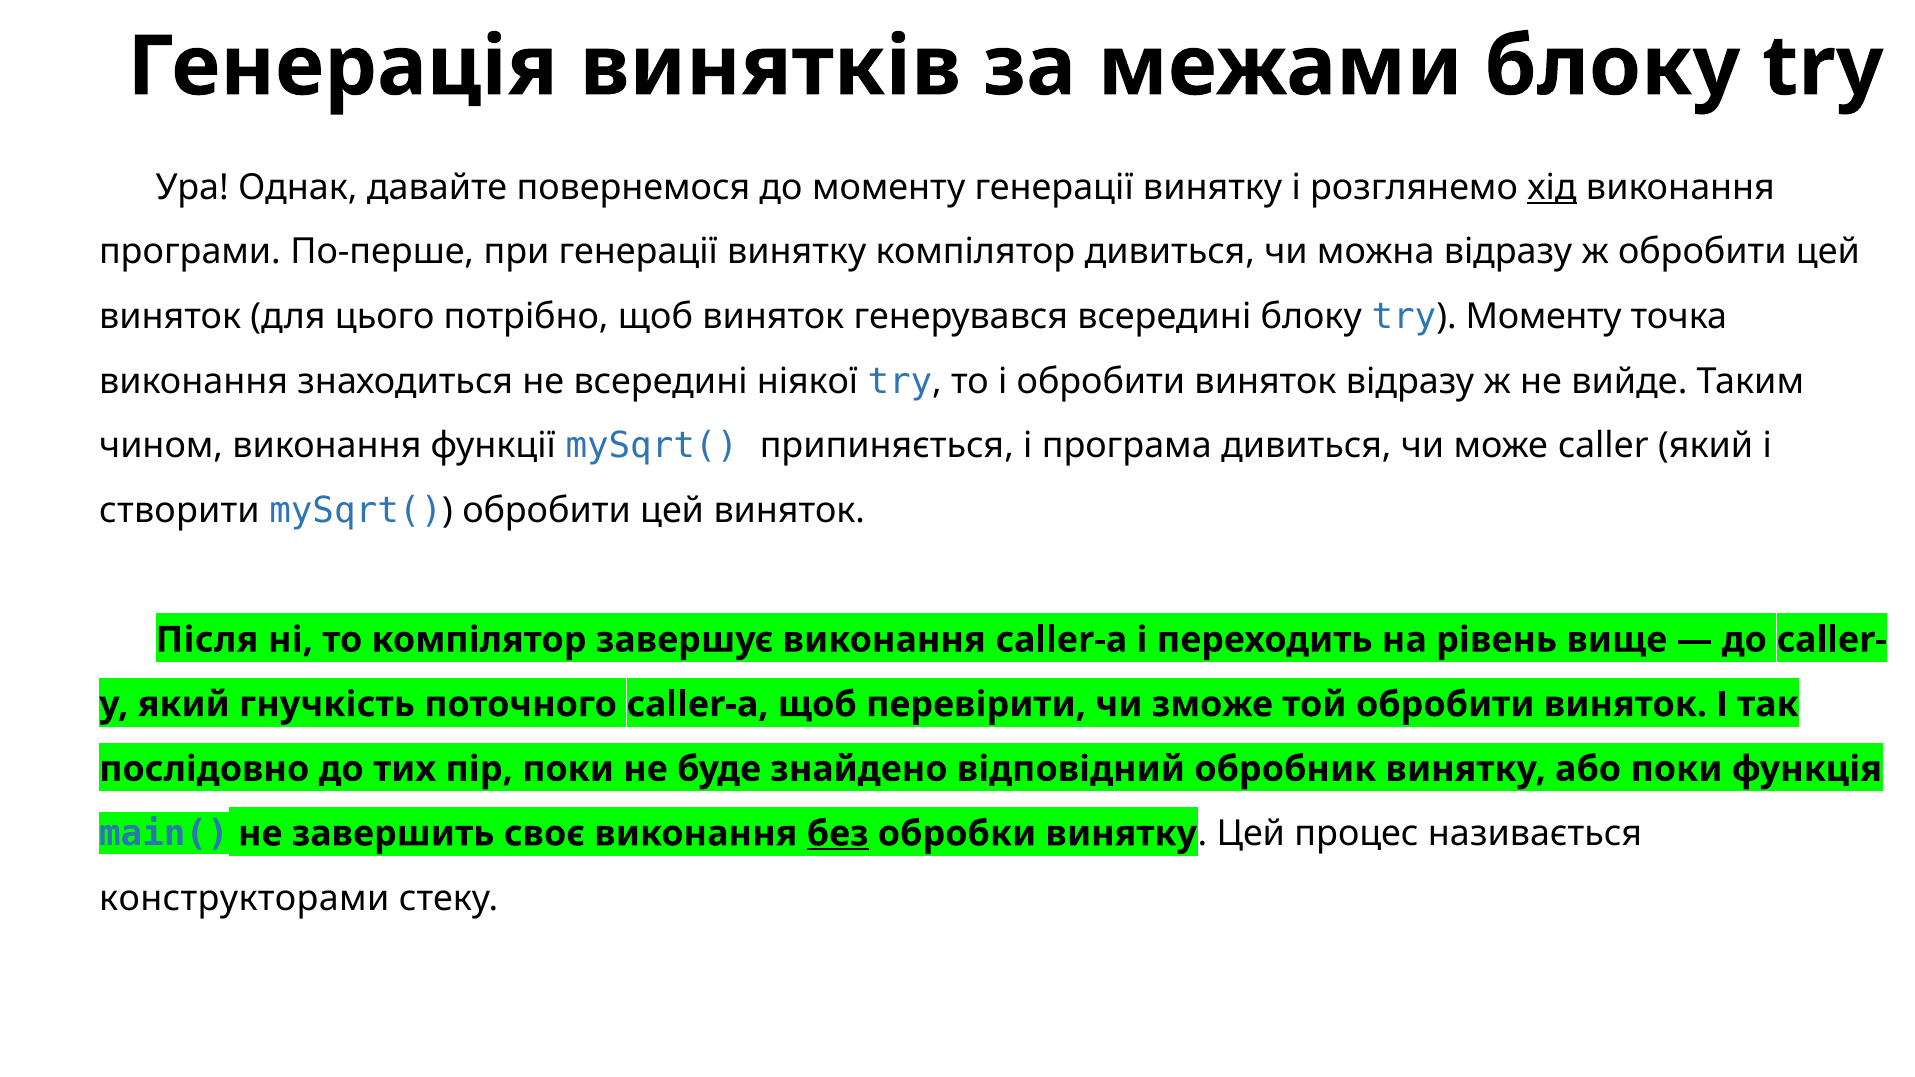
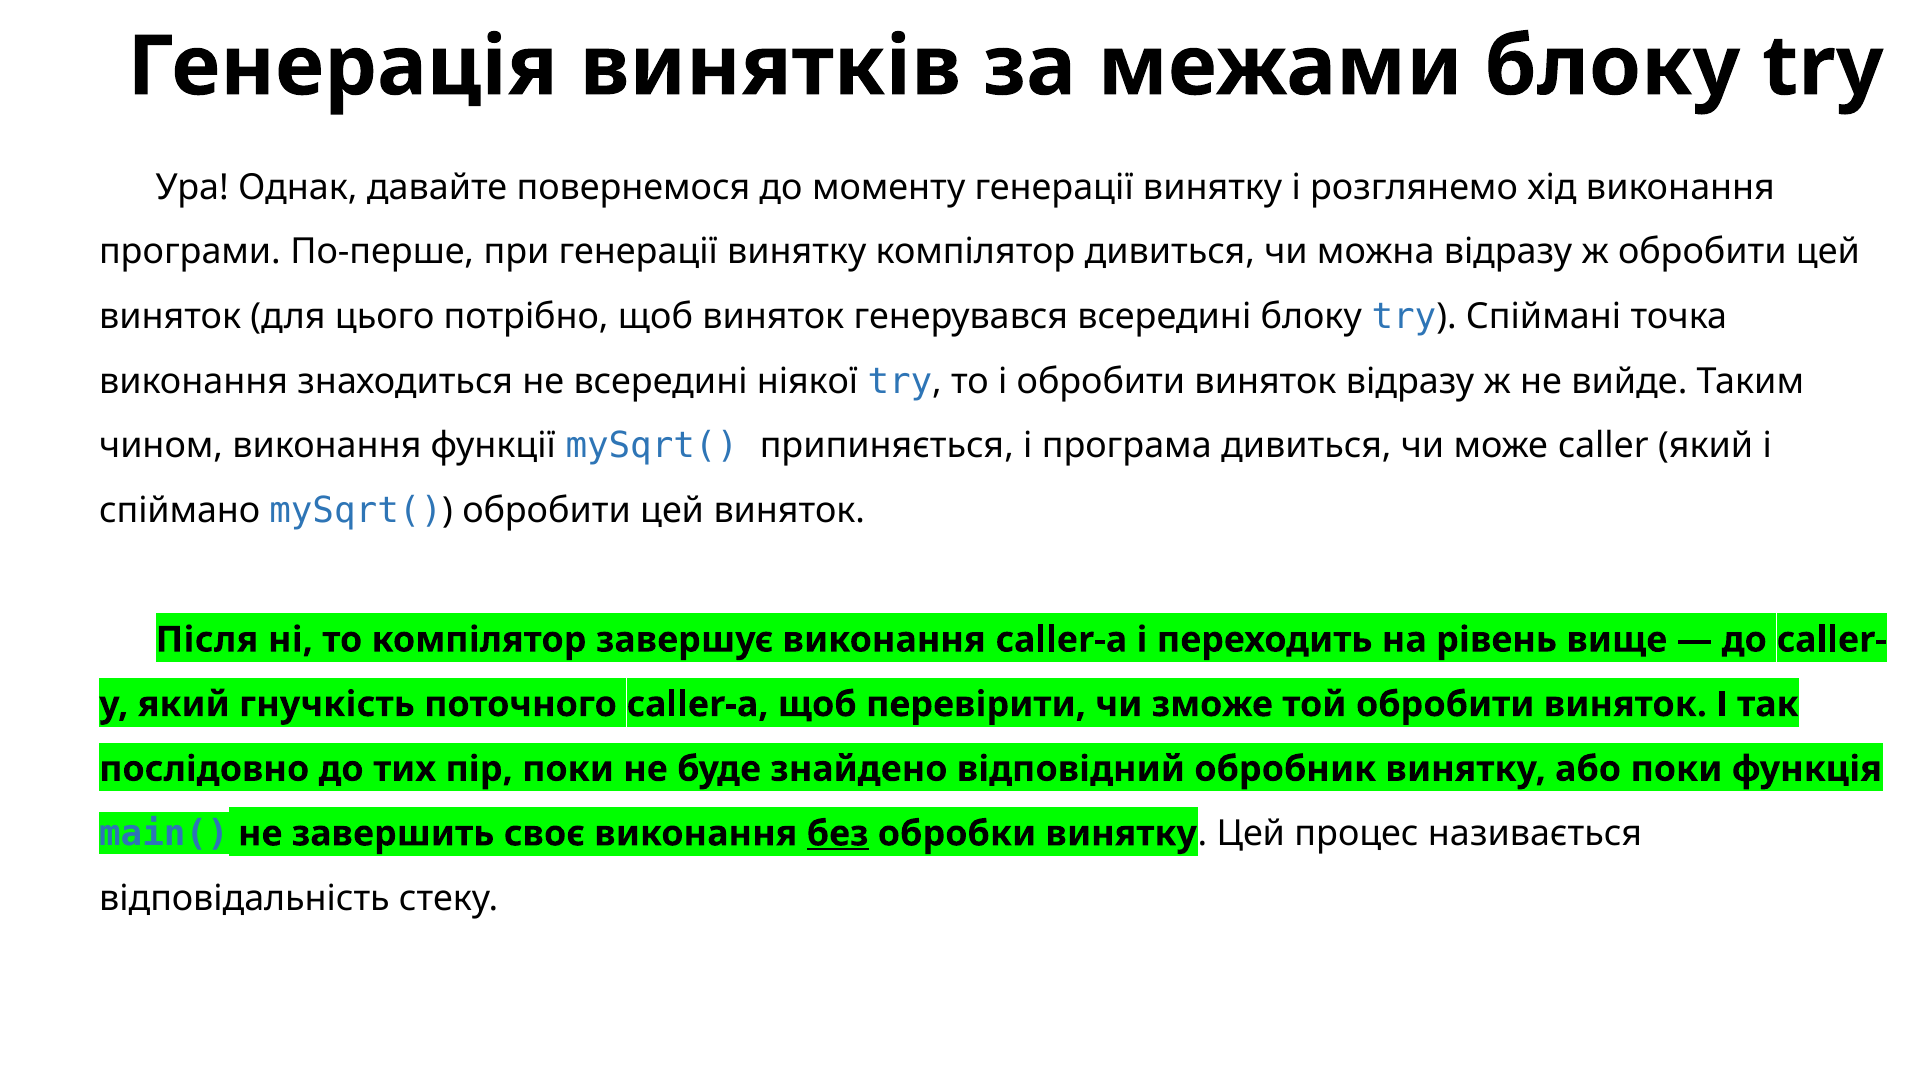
хід underline: present -> none (1552, 187)
Моменту: Моменту -> Спіймані (1544, 317)
створити: створити -> спіймано (180, 511)
конструкторами: конструкторами -> відповідальність (244, 898)
